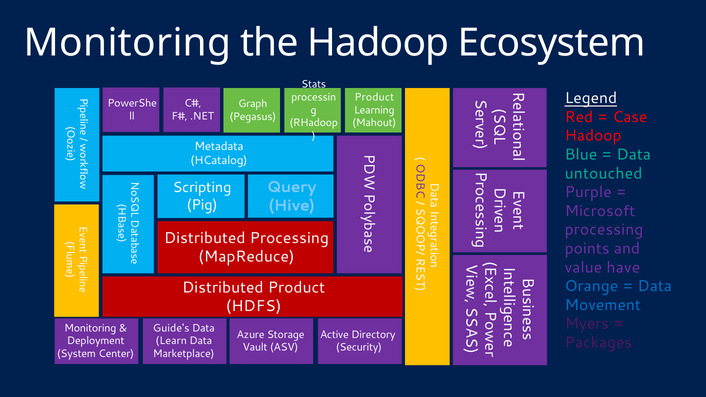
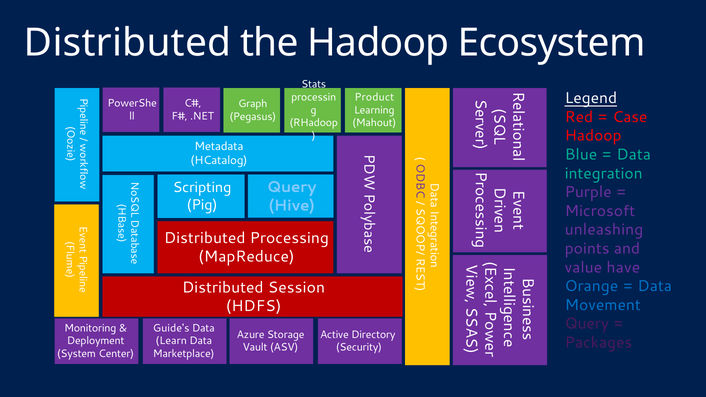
Monitoring: Monitoring -> Distributed (128, 43)
untouched: untouched -> integration (604, 173)
processing: processing -> unleashing (604, 230)
Distributed Product: Product -> Session (296, 287)
Myers: Myers -> Query (587, 324)
